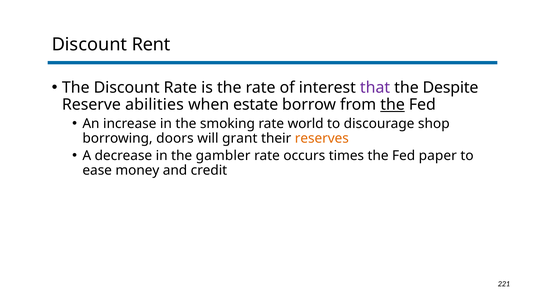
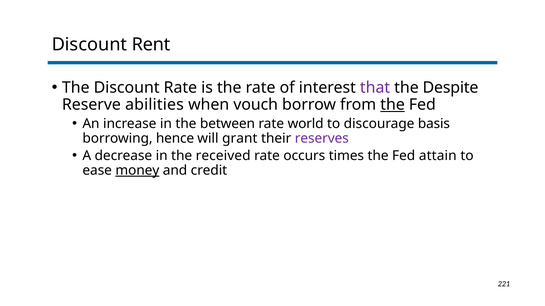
estate: estate -> vouch (256, 105)
smoking: smoking -> between (227, 124)
shop: shop -> basis (434, 124)
doors: doors -> hence (175, 138)
reserves colour: orange -> purple (322, 138)
gambler: gambler -> received (223, 156)
paper: paper -> attain (438, 156)
money underline: none -> present (137, 171)
